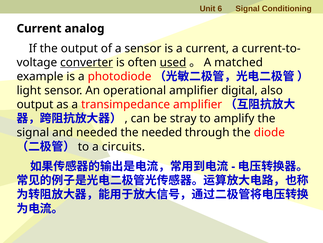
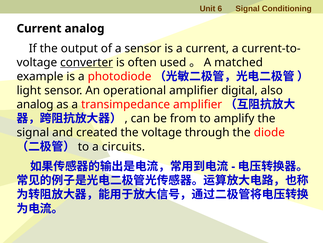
used underline: present -> none (173, 62)
output: output -> analog (35, 104)
stray: stray -> from (183, 118)
and needed: needed -> created (97, 132)
the needed: needed -> voltage (162, 132)
